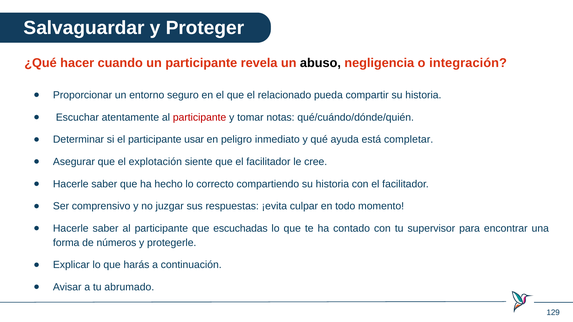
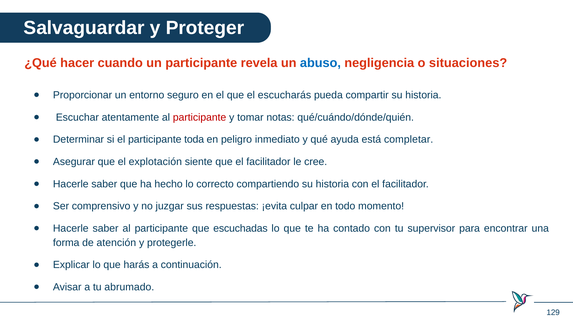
abuso colour: black -> blue (320, 63)
integración: integración -> situaciones (468, 63)
relacionado: relacionado -> escucharás (284, 95)
usar: usar -> toda (194, 140)
números: números -> atención (116, 243)
